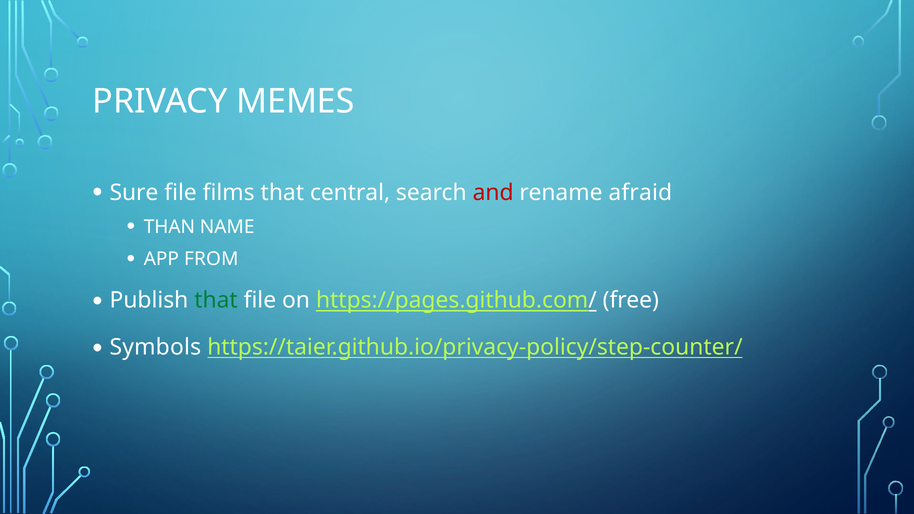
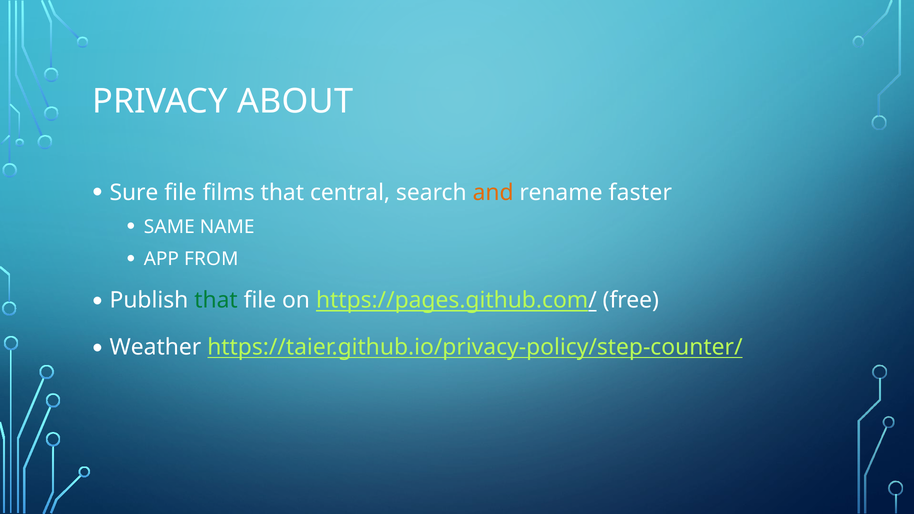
MEMES: MEMES -> ABOUT (295, 102)
and colour: red -> orange (493, 193)
afraid: afraid -> faster (640, 193)
THAN: THAN -> SAME (169, 227)
Symbols: Symbols -> Weather (155, 347)
